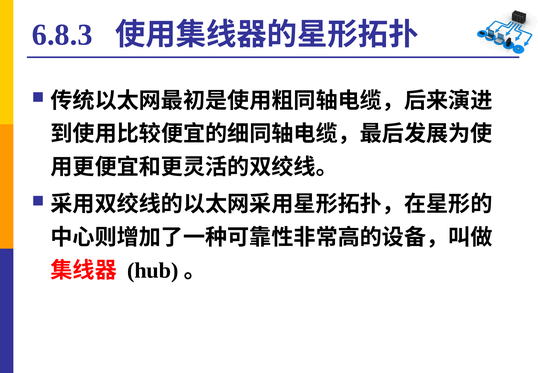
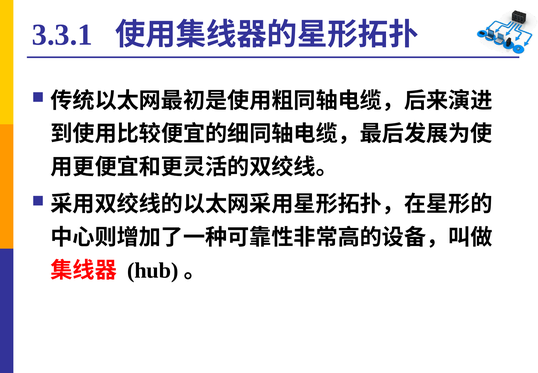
6.8.3: 6.8.3 -> 3.3.1 (62, 35)
